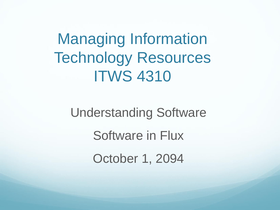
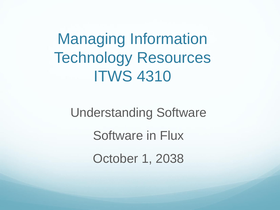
2094: 2094 -> 2038 (170, 159)
